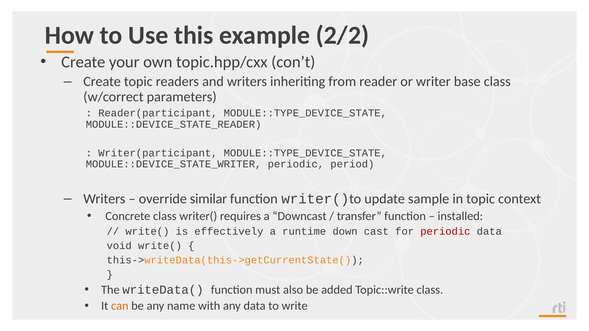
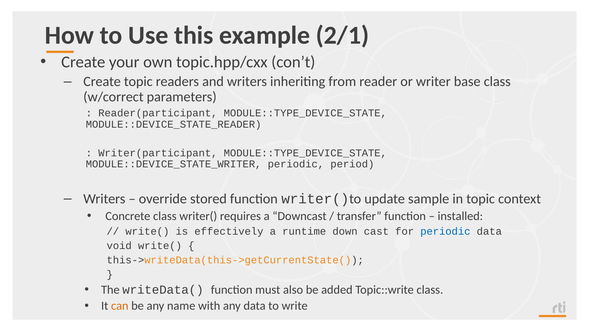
2/2: 2/2 -> 2/1 (342, 35)
similar: similar -> stored (208, 199)
periodic colour: red -> blue (445, 232)
